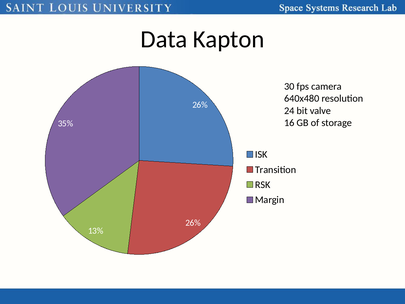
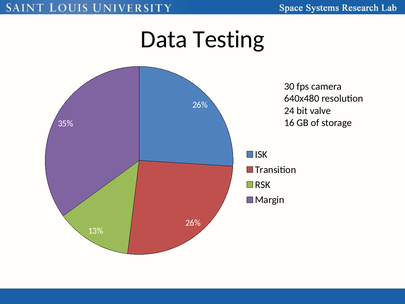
Kapton: Kapton -> Testing (229, 39)
